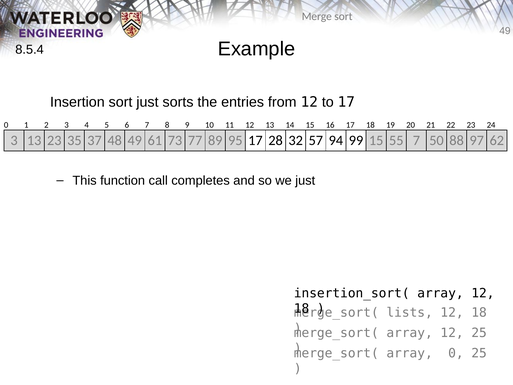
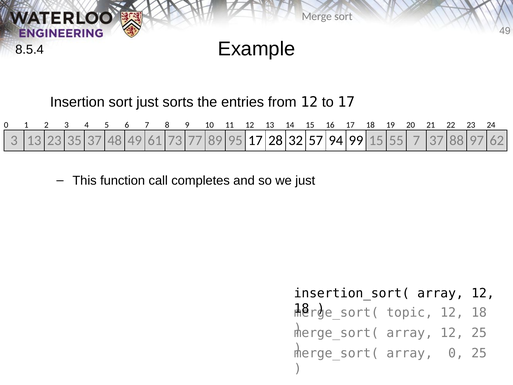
7 50: 50 -> 37 (436, 141)
lists: lists -> topic (410, 313)
